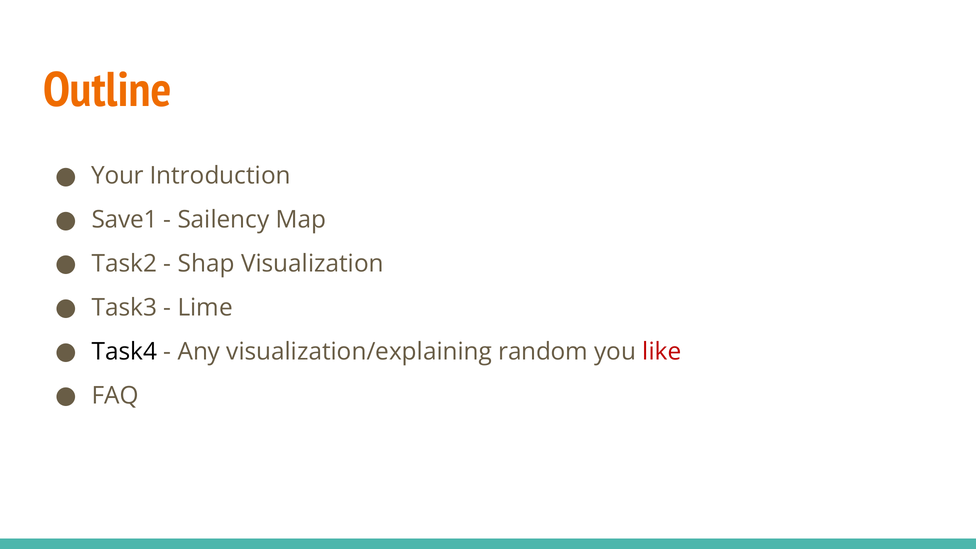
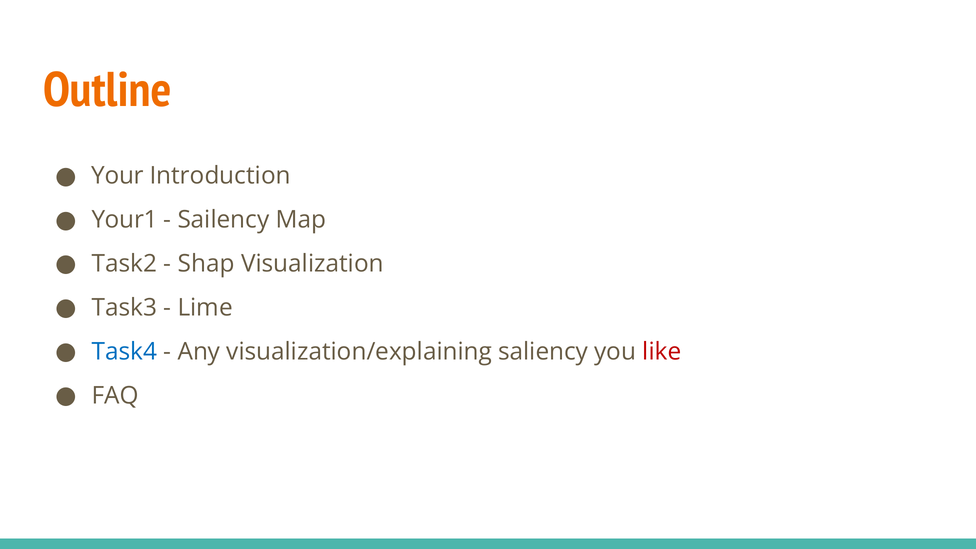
Save1: Save1 -> Your1 (125, 220)
Task4 colour: black -> blue (124, 352)
random: random -> saliency (543, 352)
